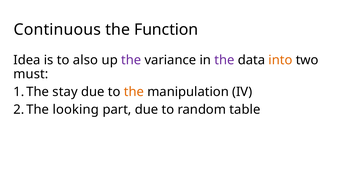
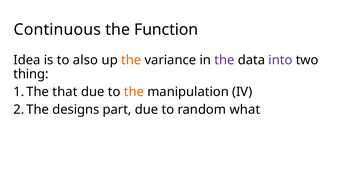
the colour: purple -> orange (131, 60)
into colour: orange -> purple (280, 60)
must: must -> thing (31, 74)
stay: stay -> that (65, 92)
looking: looking -> designs (76, 110)
table: table -> what (245, 110)
